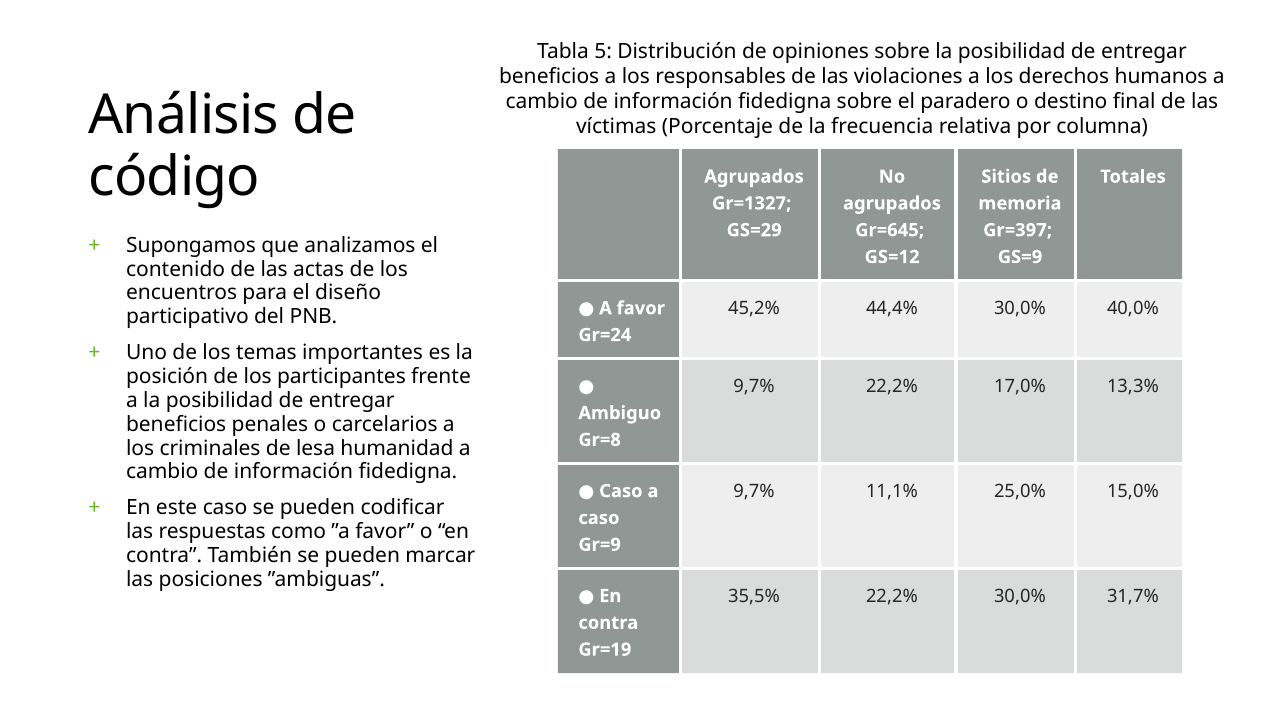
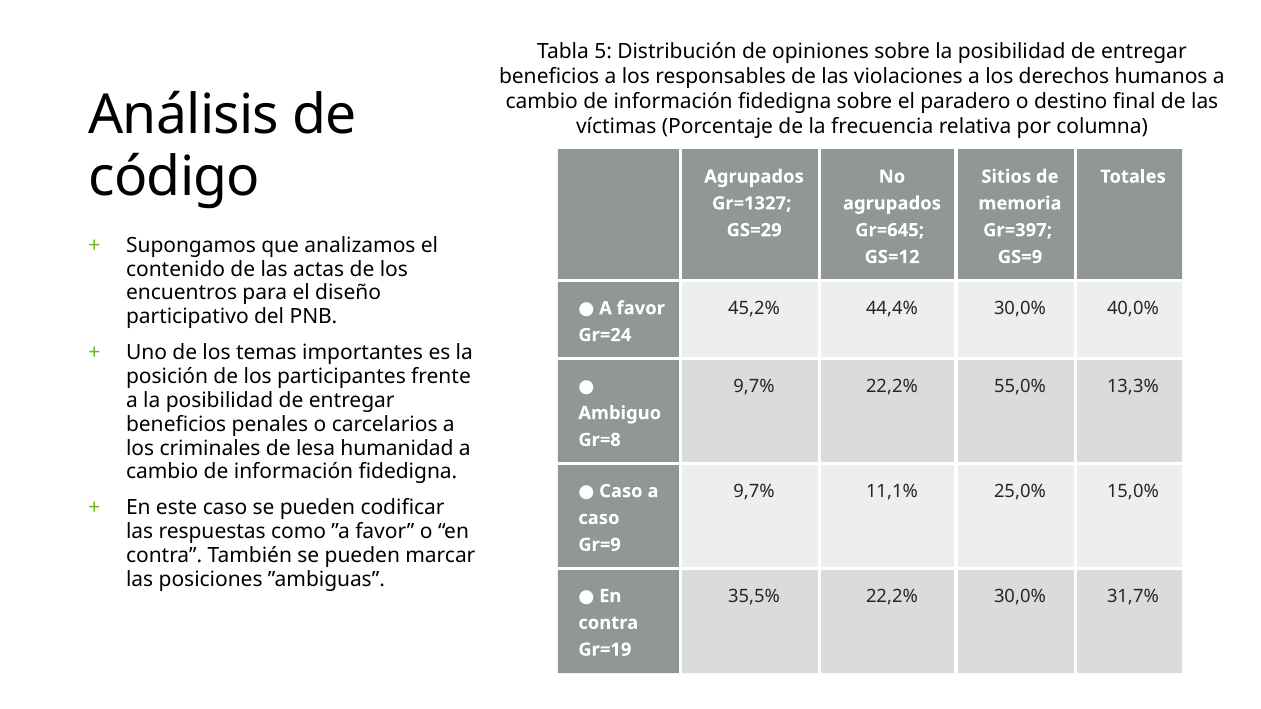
17,0%: 17,0% -> 55,0% (1020, 386)
